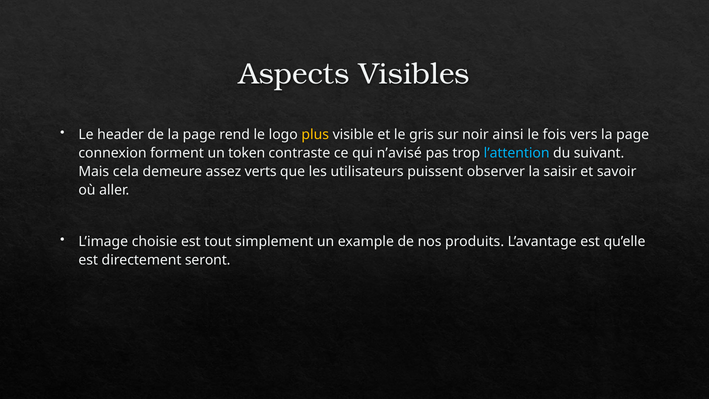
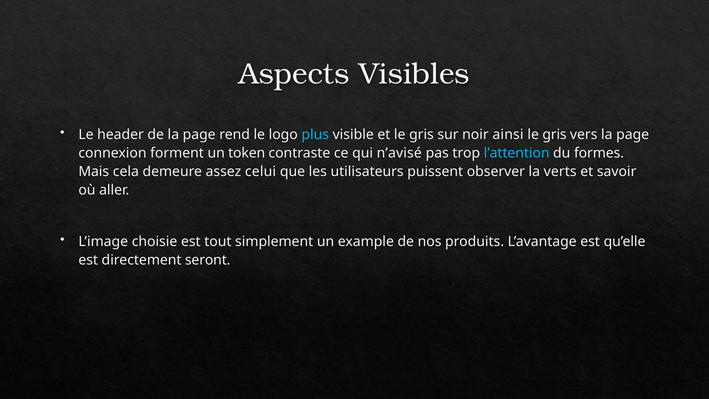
plus colour: yellow -> light blue (315, 134)
fois: fois -> gris (555, 134)
suivant: suivant -> formes (599, 153)
verts: verts -> celui (261, 171)
saisir: saisir -> verts (560, 171)
